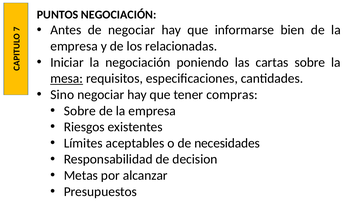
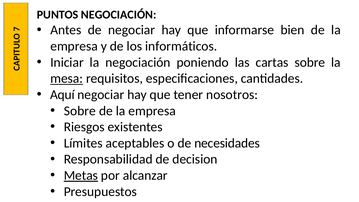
relacionadas: relacionadas -> informáticos (181, 46)
Sino: Sino -> Aquí (62, 95)
compras: compras -> nosotros (232, 95)
Metas underline: none -> present (81, 175)
